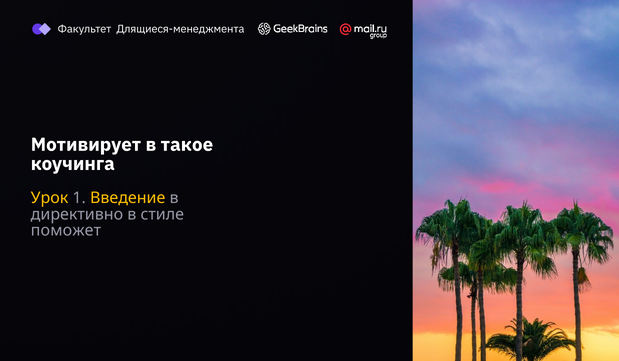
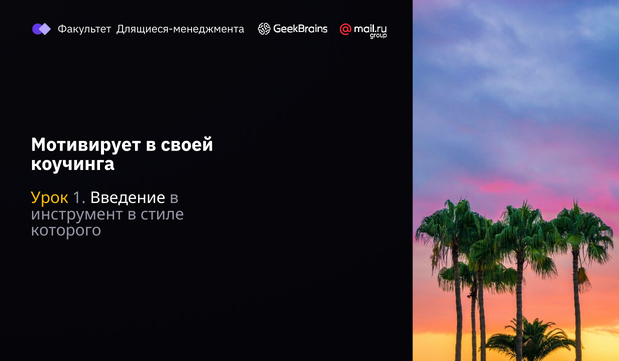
такое: такое -> своей (187, 145)
Введение colour: yellow -> white (128, 198)
директивно: директивно -> инструмент (77, 214)
поможет: поможет -> которого (66, 231)
